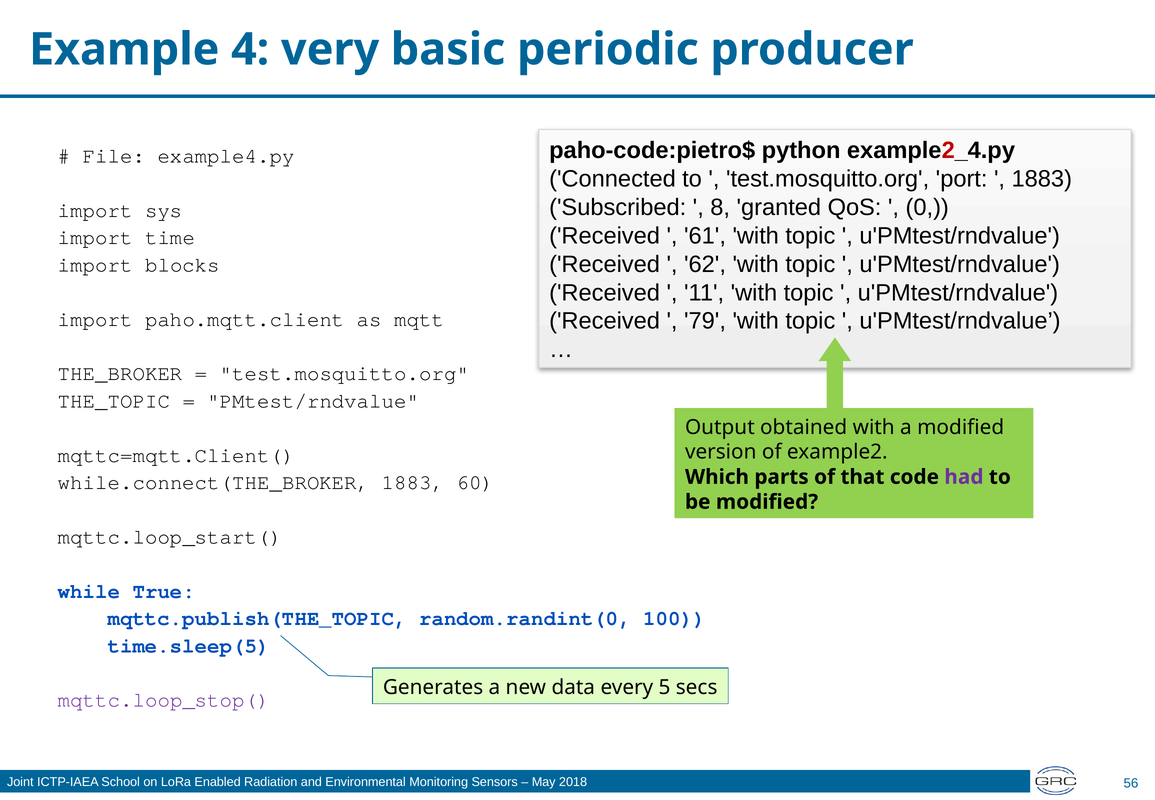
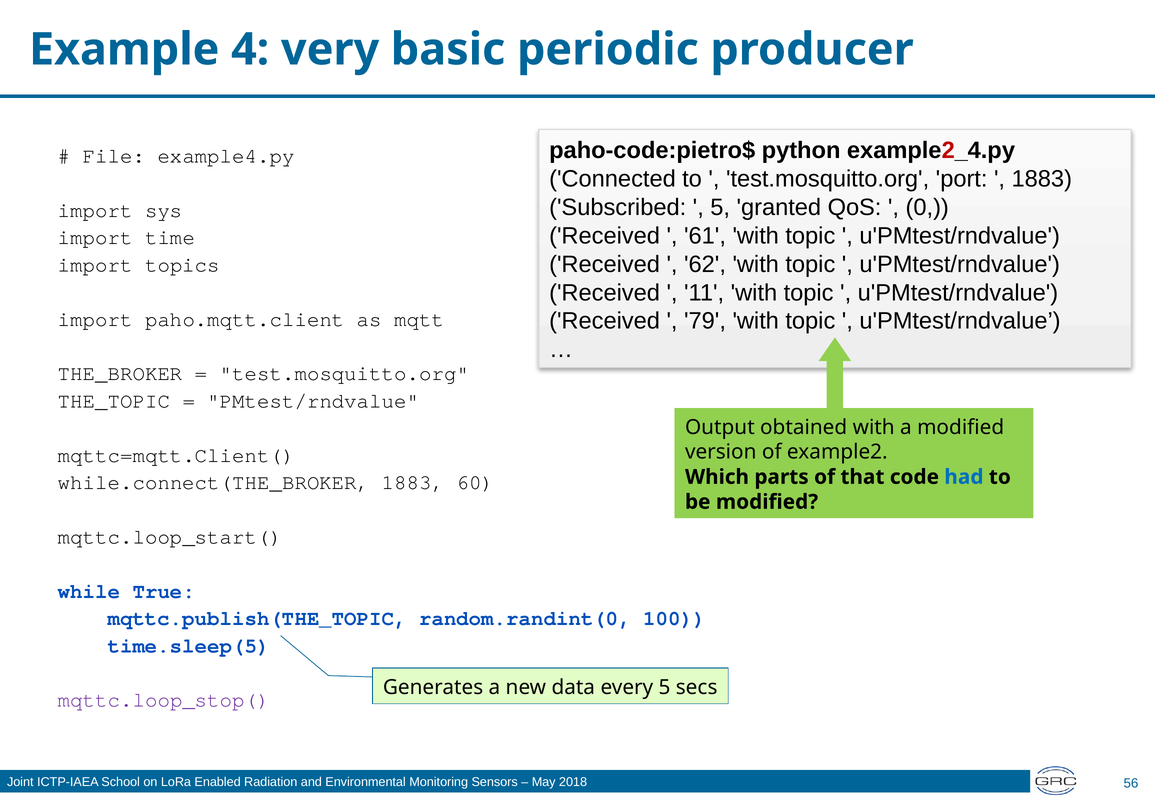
8: 8 -> 5 (720, 207)
blocks: blocks -> topics (182, 265)
had colour: purple -> blue (964, 477)
